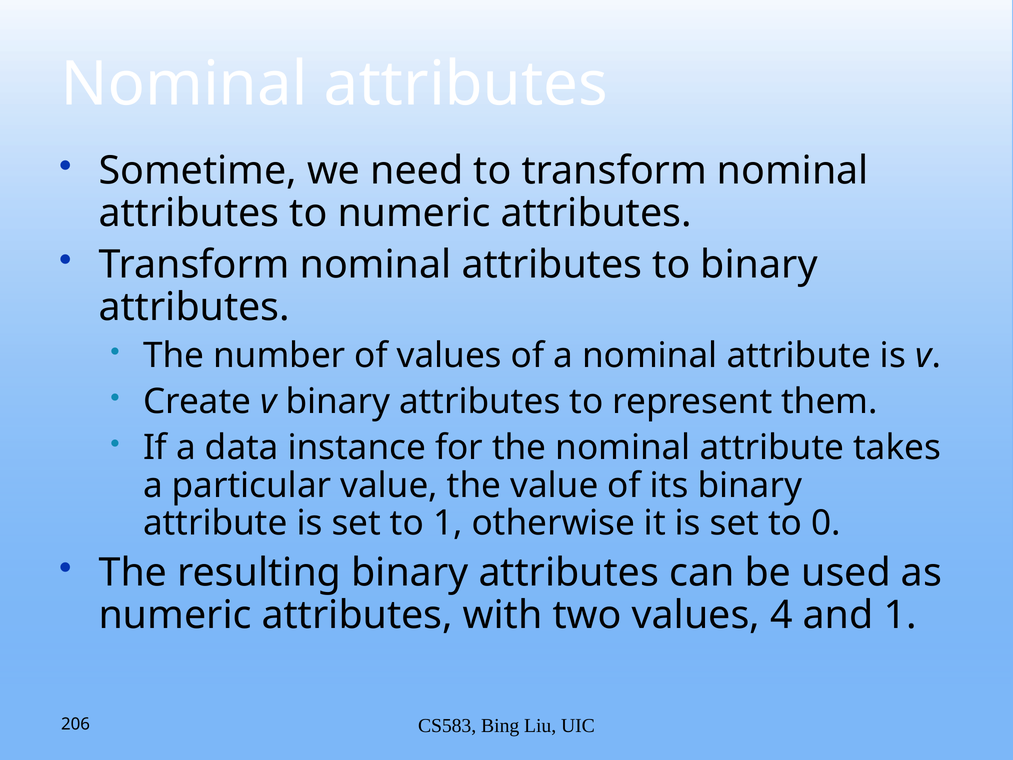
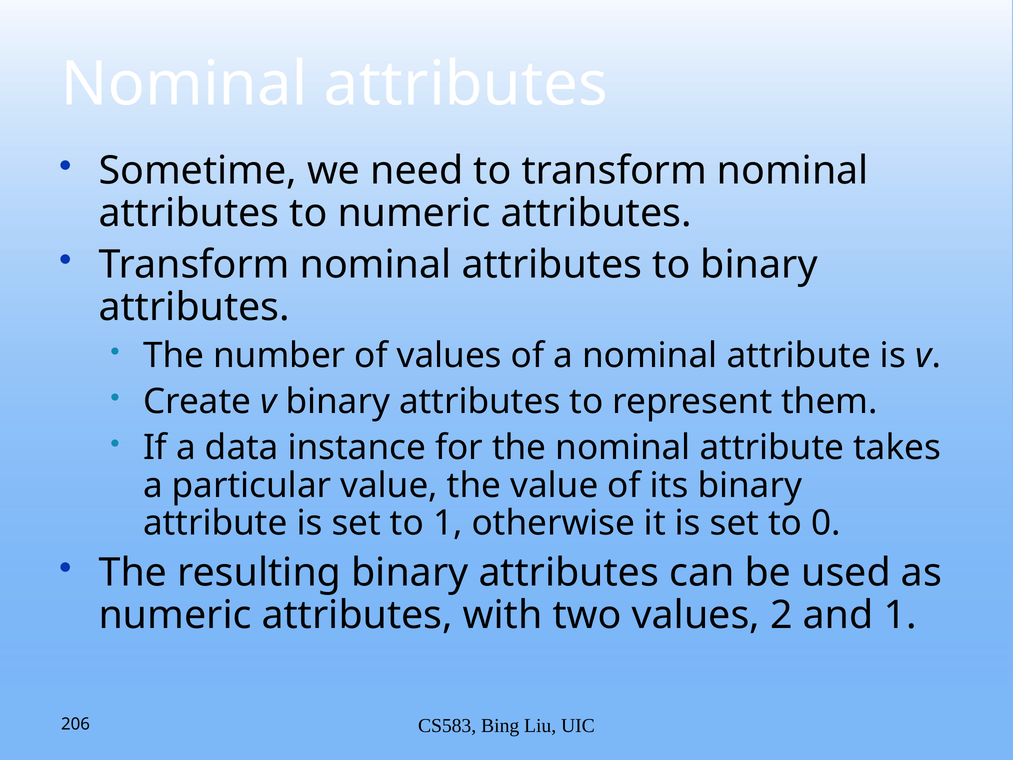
4: 4 -> 2 (781, 615)
